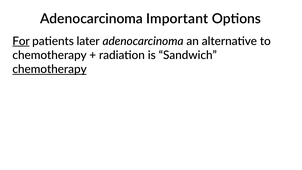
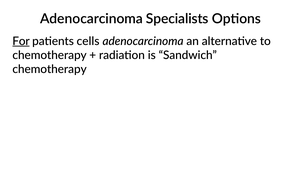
Important: Important -> Specialists (177, 19)
later: later -> cells (88, 41)
chemotherapy underline: present -> none (50, 69)
